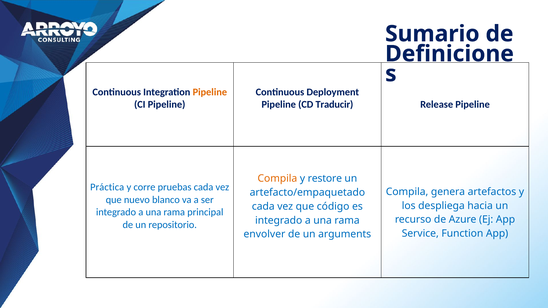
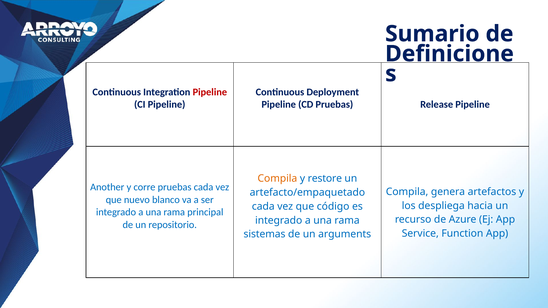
Pipeline colour: orange -> red (210, 92)
CD Traducir: Traducir -> Pruebas (334, 105)
Práctica: Práctica -> Another (107, 187)
envolver: envolver -> sistemas (265, 234)
